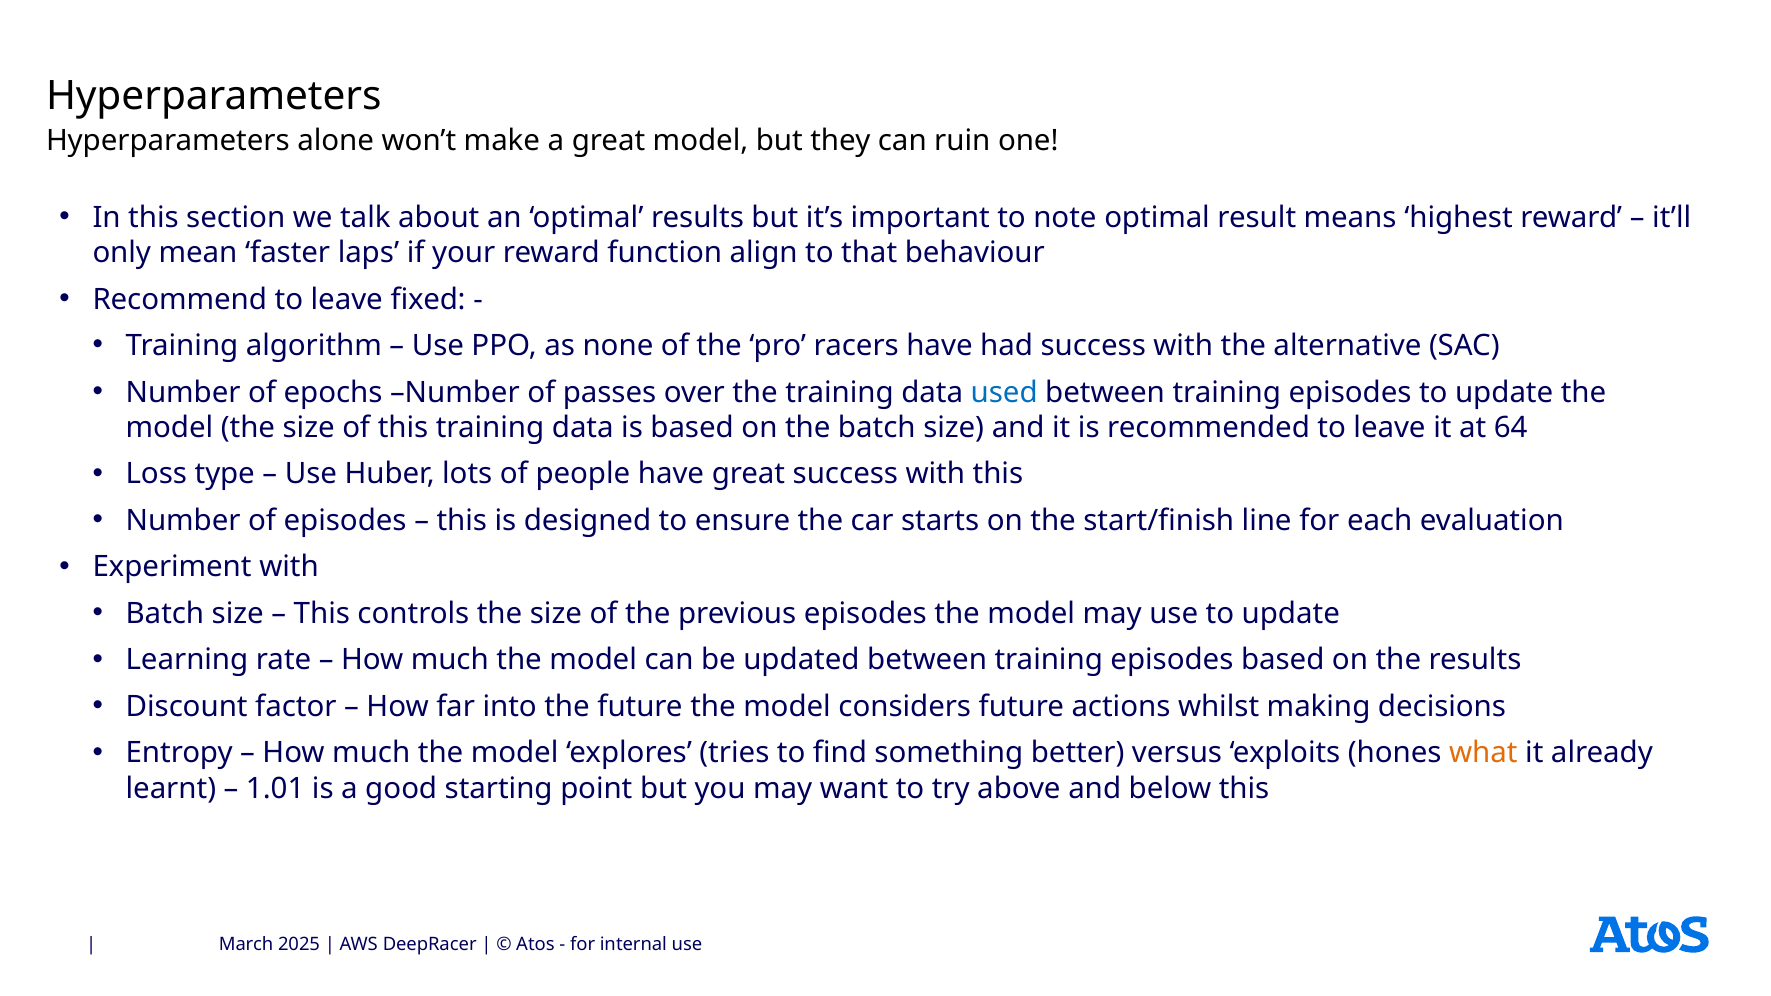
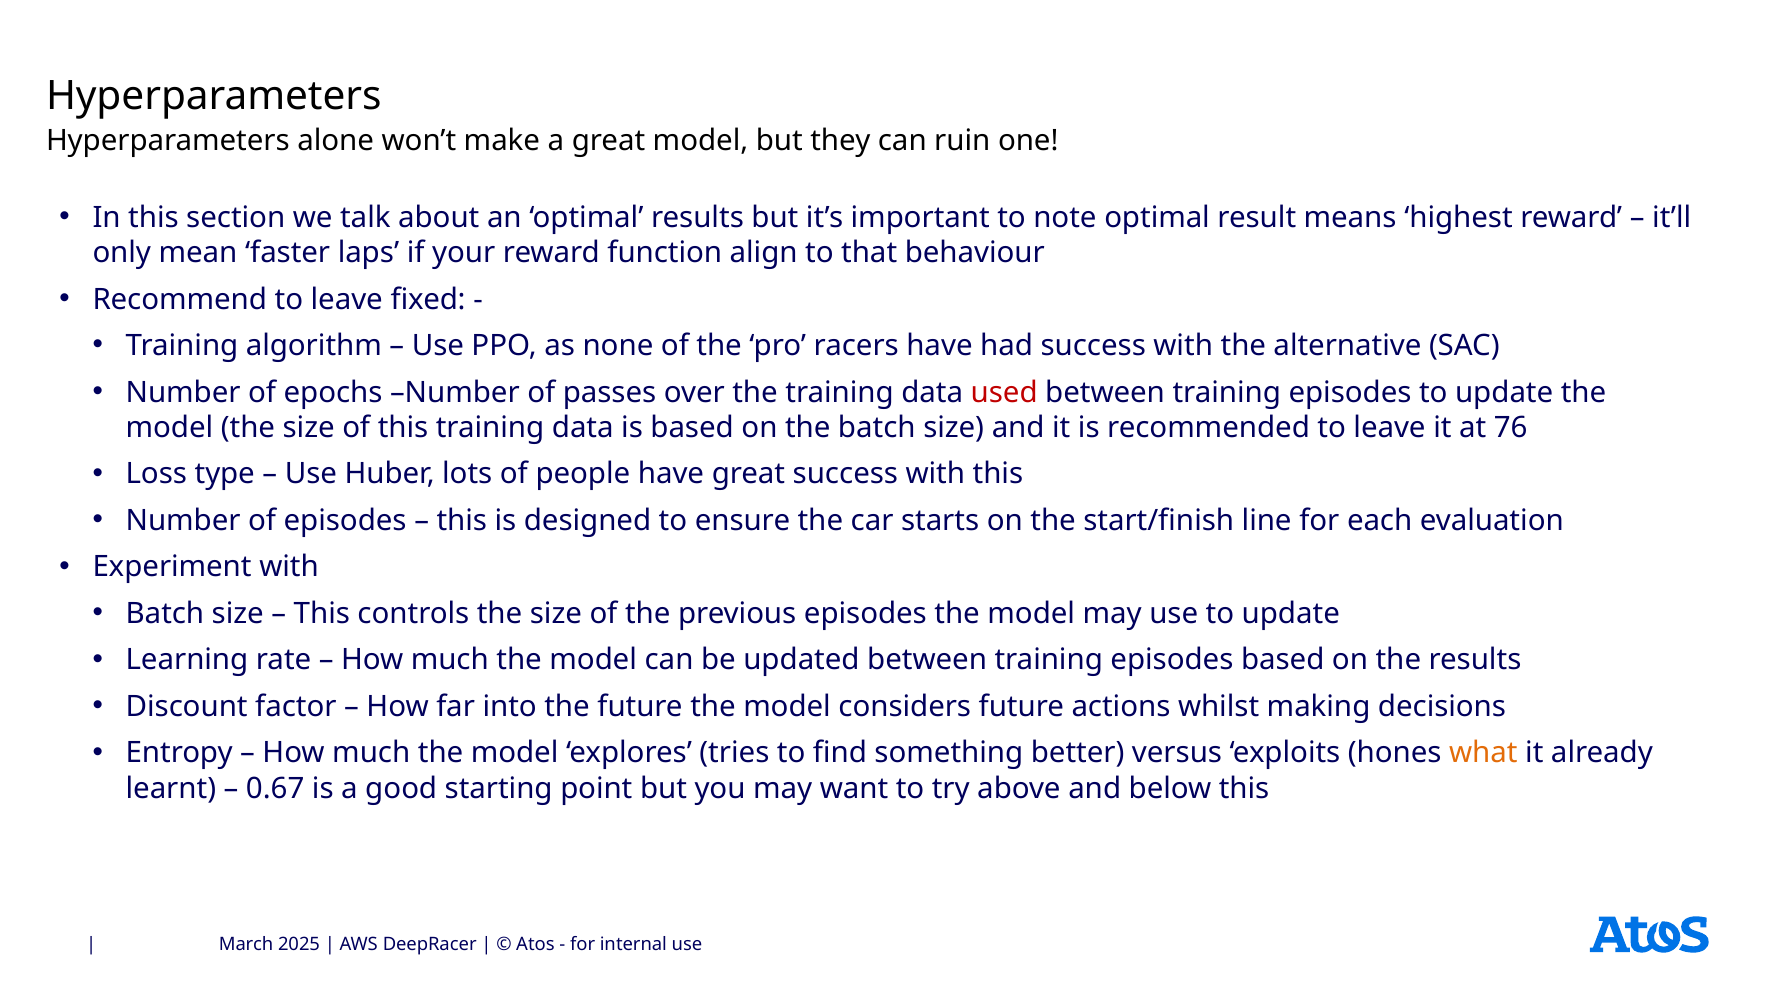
used colour: blue -> red (1004, 392)
64: 64 -> 76 (1511, 428)
1.01: 1.01 -> 0.67 (275, 789)
